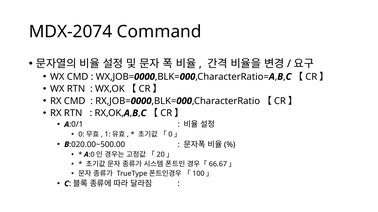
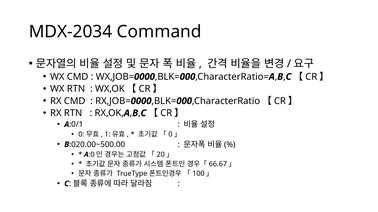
MDX-2074: MDX-2074 -> MDX-2034 (71, 32)
